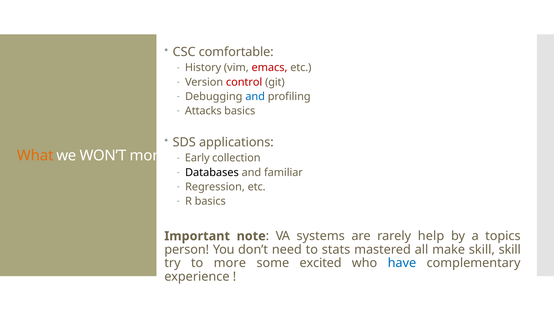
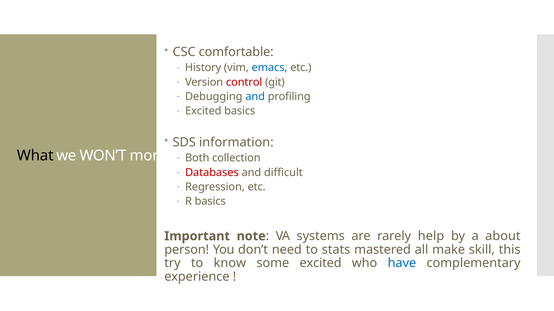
emacs colour: red -> blue (269, 68)
Attacks: Attacks -> Excited (203, 111)
applications: applications -> information (236, 143)
What colour: orange -> black (35, 156)
Early: Early -> Both (197, 158)
Databases colour: black -> red (212, 173)
familiar: familiar -> difficult (283, 173)
topics: topics -> about (503, 237)
skill skill: skill -> this (510, 250)
to more: more -> know (230, 264)
